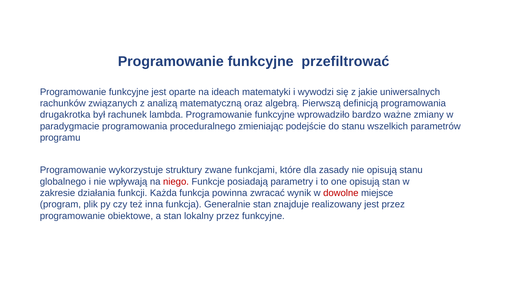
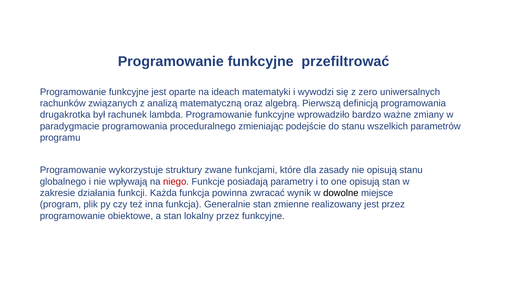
jakie: jakie -> zero (368, 92)
dowolne colour: red -> black (341, 193)
znajduje: znajduje -> zmienne (291, 204)
